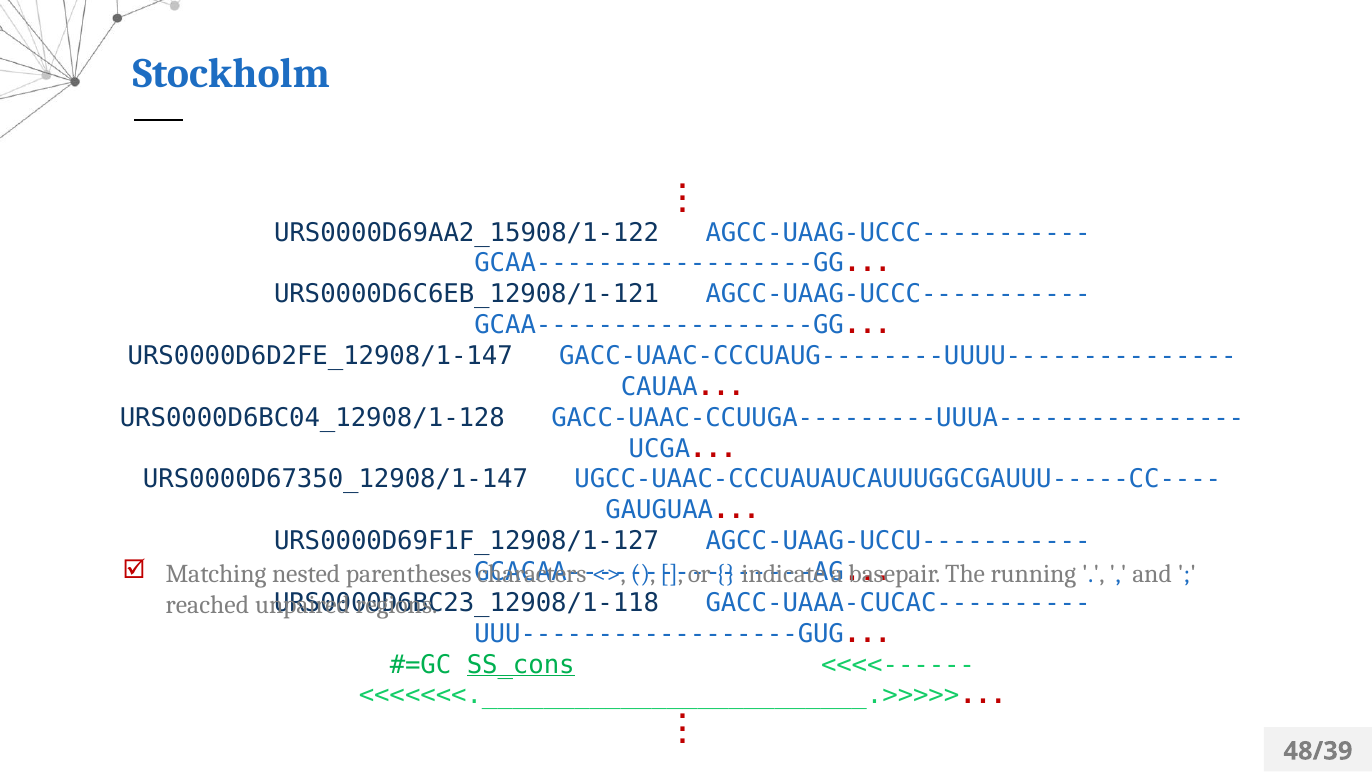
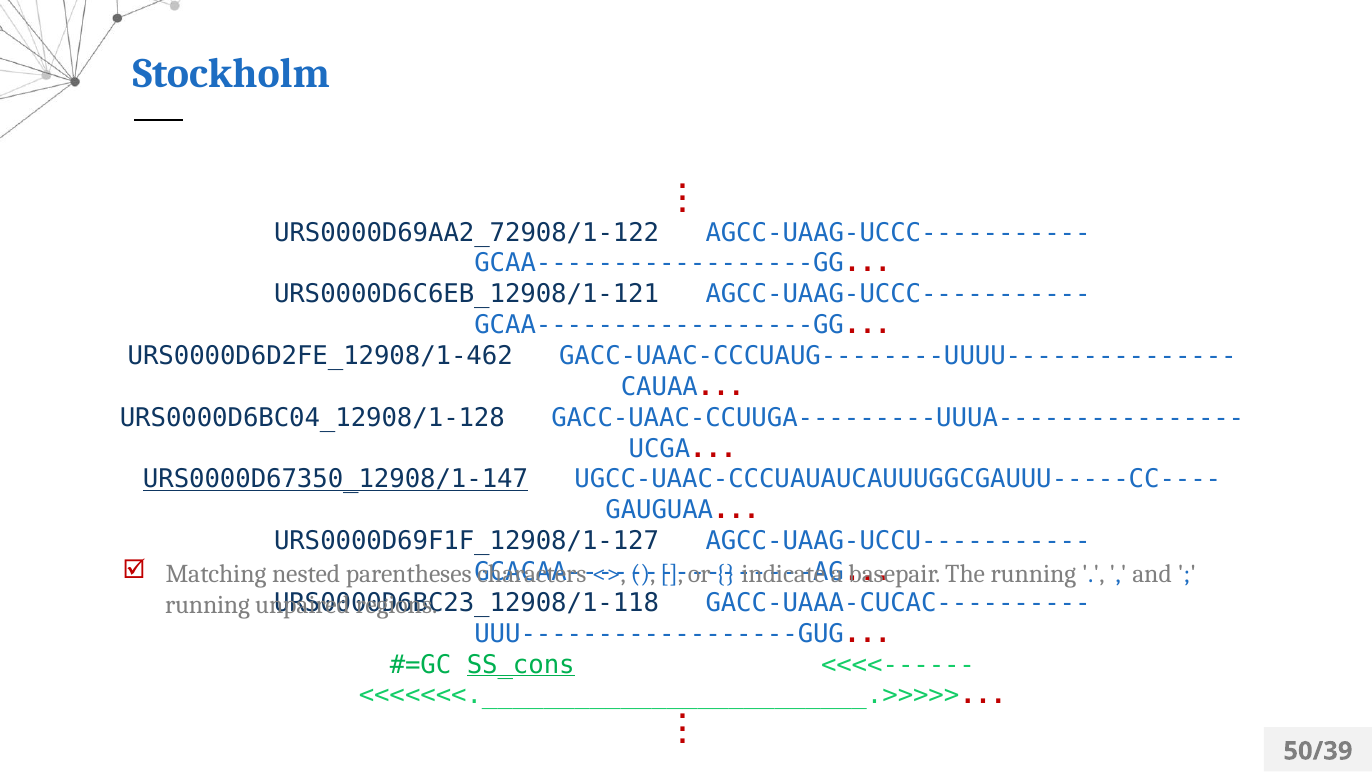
URS0000D69AA2_15908/1-122: URS0000D69AA2_15908/1-122 -> URS0000D69AA2_72908/1-122 (467, 233)
URS0000D6D2FE_12908/1-147: URS0000D6D2FE_12908/1-147 -> URS0000D6D2FE_12908/1-462 (320, 356)
URS0000D67350_12908/1-147 underline: none -> present (336, 479)
reached: reached -> running (208, 605)
48/39: 48/39 -> 50/39 (1318, 751)
